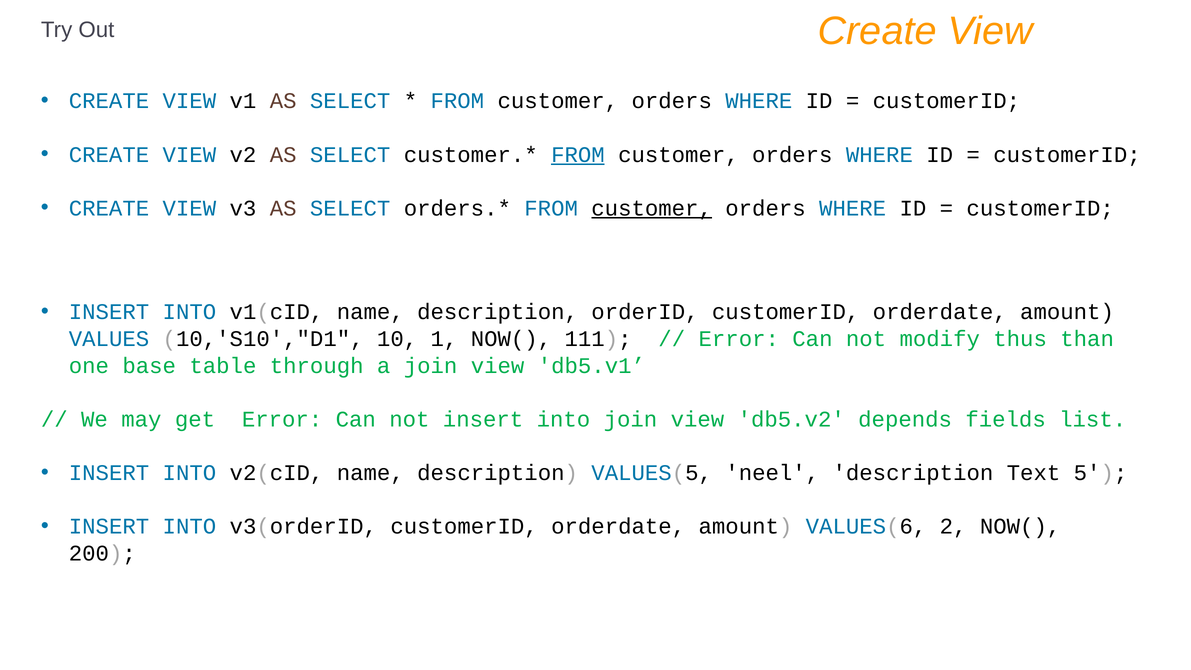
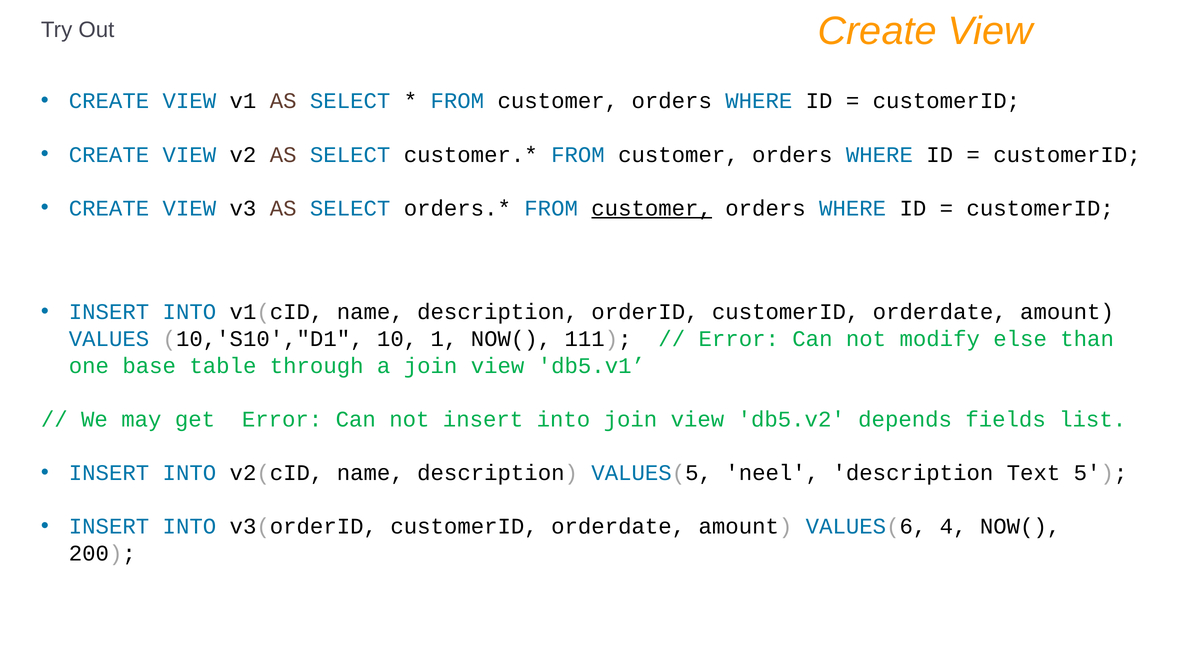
FROM underline: present -> none (578, 155)
thus: thus -> else (1020, 339)
2: 2 -> 4 (953, 526)
